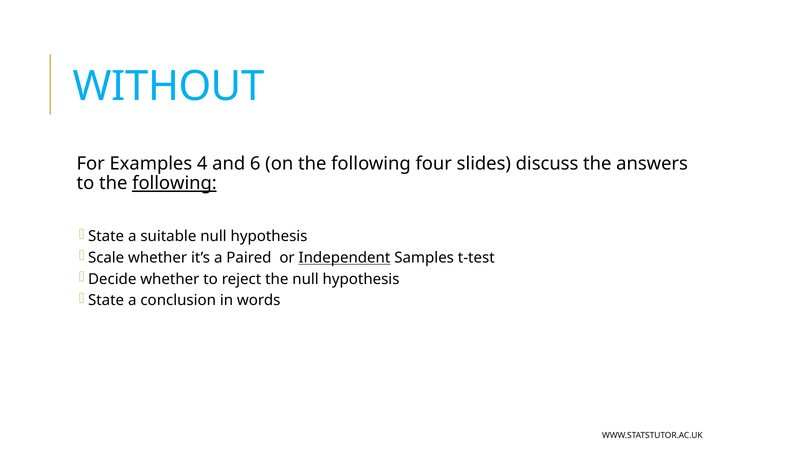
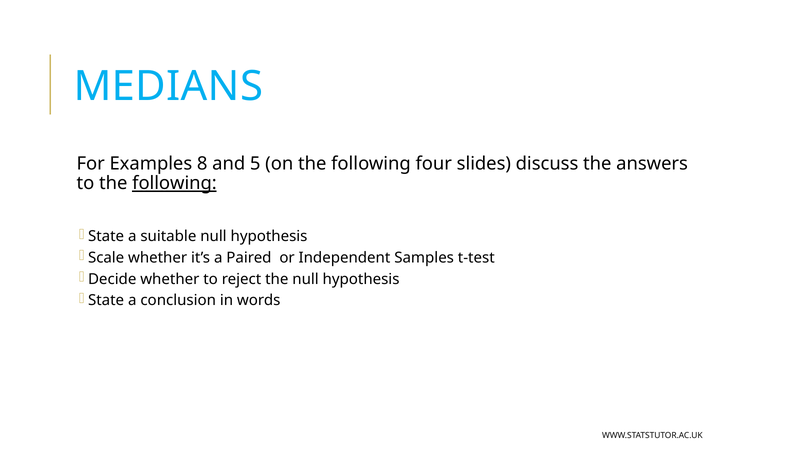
WITHOUT: WITHOUT -> MEDIANS (168, 86)
4: 4 -> 8 (202, 164)
6: 6 -> 5 (255, 164)
Independent underline: present -> none (344, 258)
